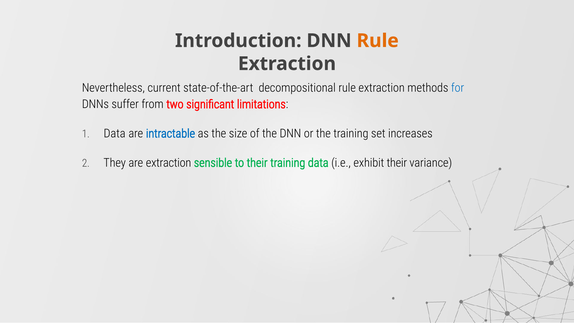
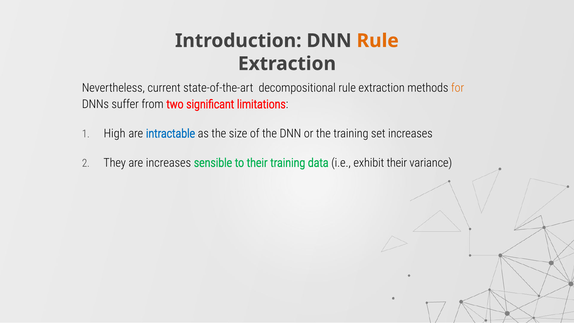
for colour: blue -> orange (458, 88)
Data: Data -> High (115, 134)
are extraction: extraction -> increases (168, 163)
